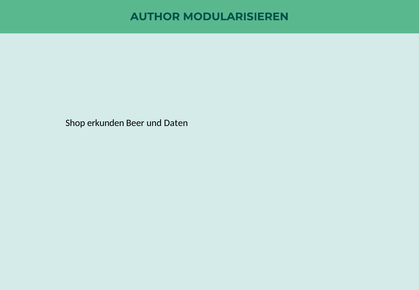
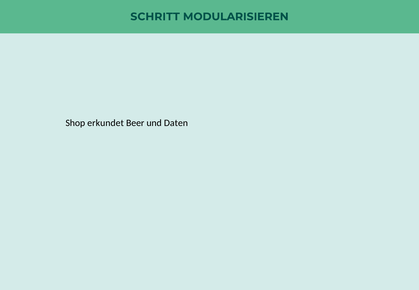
AUTHOR: AUTHOR -> SCHRITT (155, 17)
erkunden: erkunden -> erkundet (106, 123)
